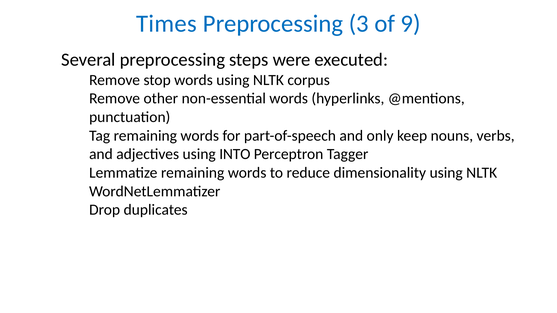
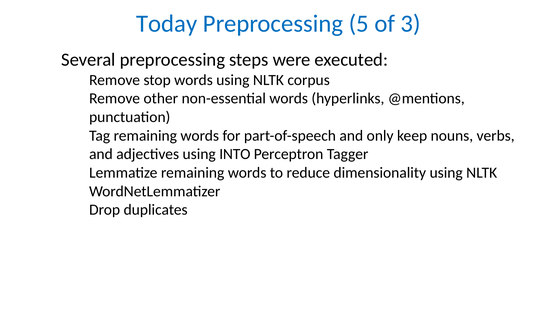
Times: Times -> Today (167, 24)
3: 3 -> 5 (359, 24)
9: 9 -> 3 (411, 24)
